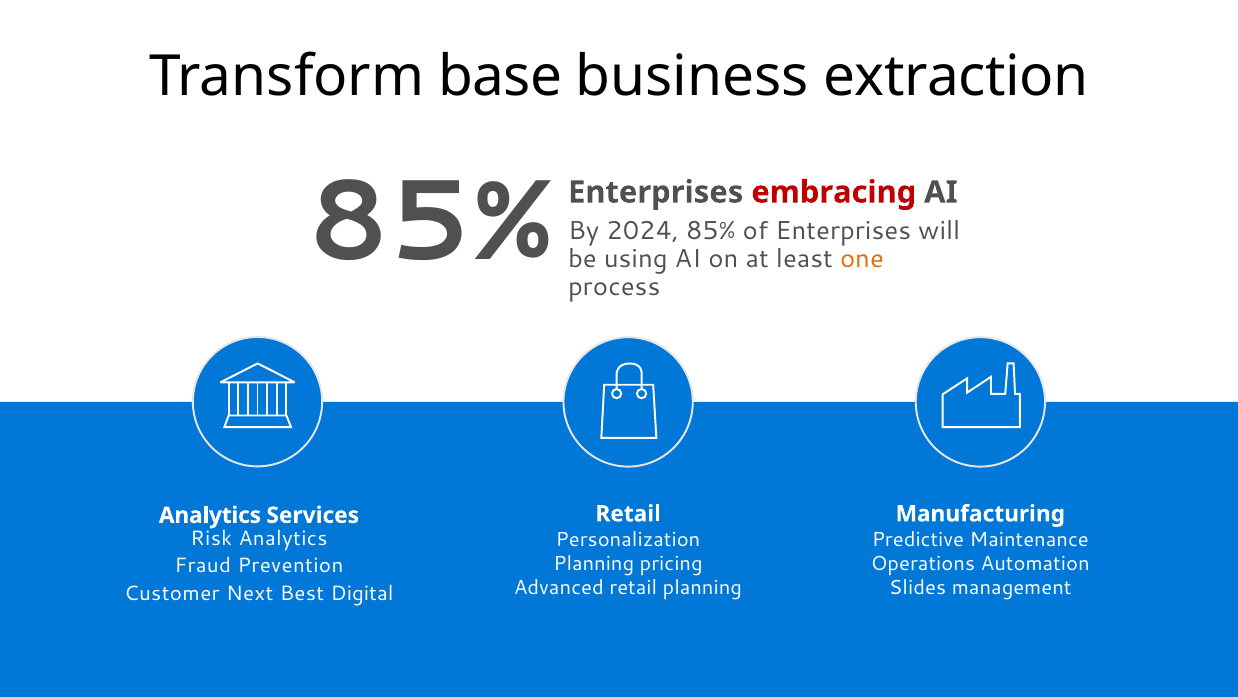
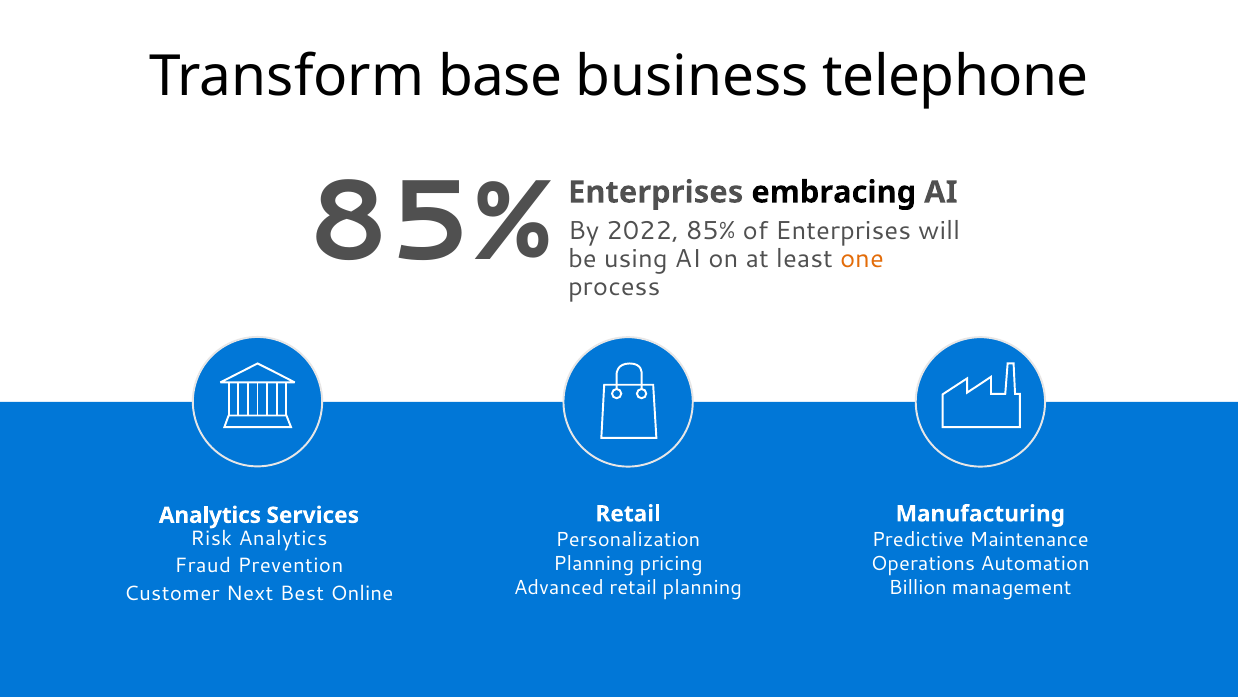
extraction: extraction -> telephone (956, 77)
embracing colour: red -> black (834, 192)
2024: 2024 -> 2022 (643, 231)
Slides: Slides -> Billion (918, 588)
Digital: Digital -> Online (362, 593)
